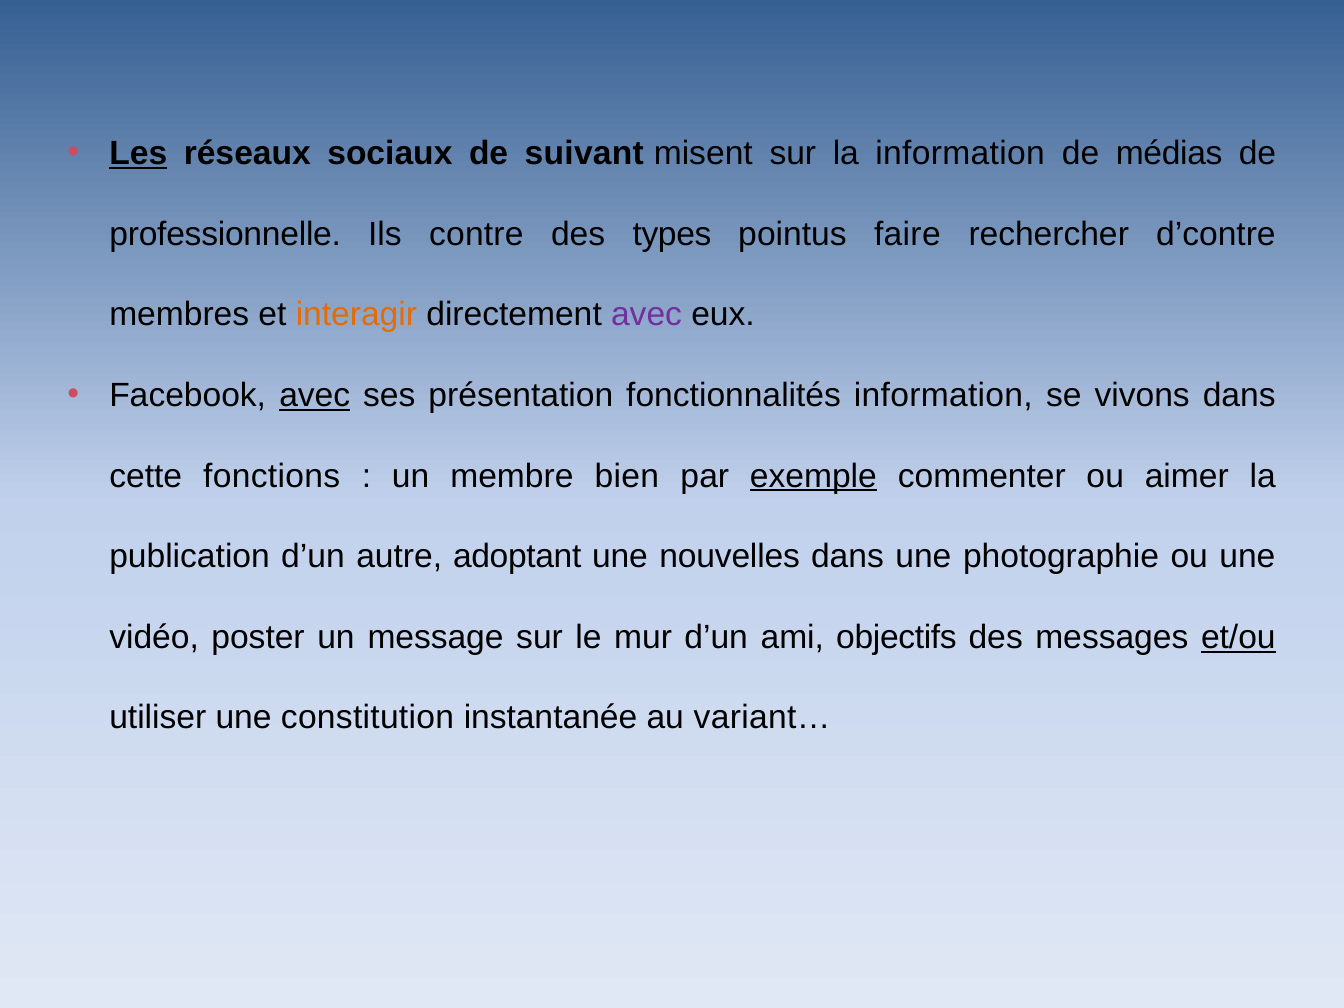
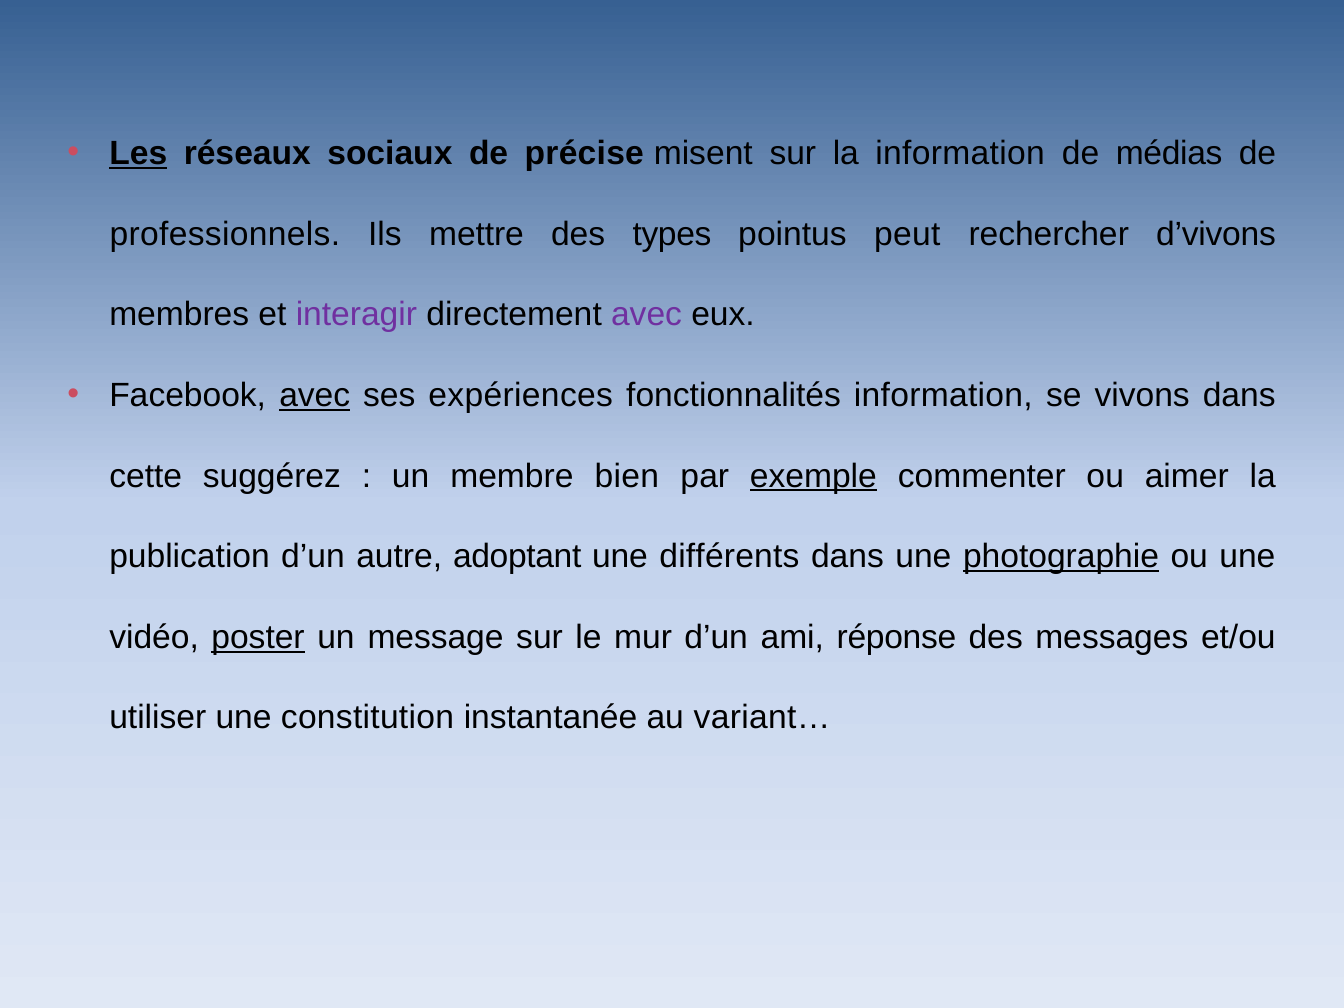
suivant: suivant -> précise (584, 153)
professionnelle: professionnelle -> professionnels (225, 234)
contre: contre -> mettre (476, 234)
faire: faire -> peut (907, 234)
d’contre: d’contre -> d’vivons (1216, 234)
interagir colour: orange -> purple (356, 315)
présentation: présentation -> expériences (521, 395)
fonctions: fonctions -> suggérez (272, 476)
nouvelles: nouvelles -> différents (729, 557)
photographie underline: none -> present (1061, 557)
poster underline: none -> present (258, 637)
objectifs: objectifs -> réponse (896, 637)
et/ou underline: present -> none (1238, 637)
